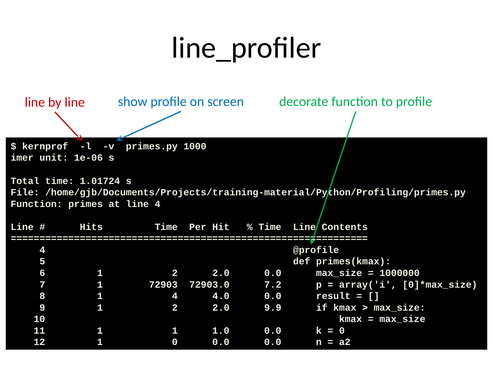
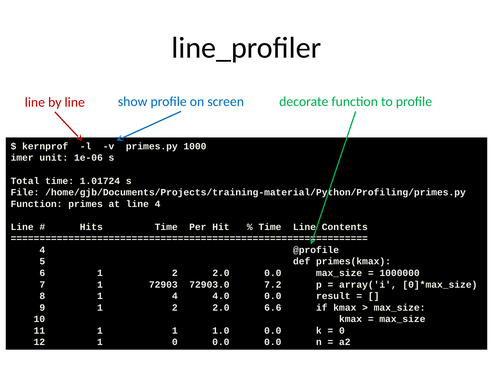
9.9: 9.9 -> 6.6 (273, 307)
